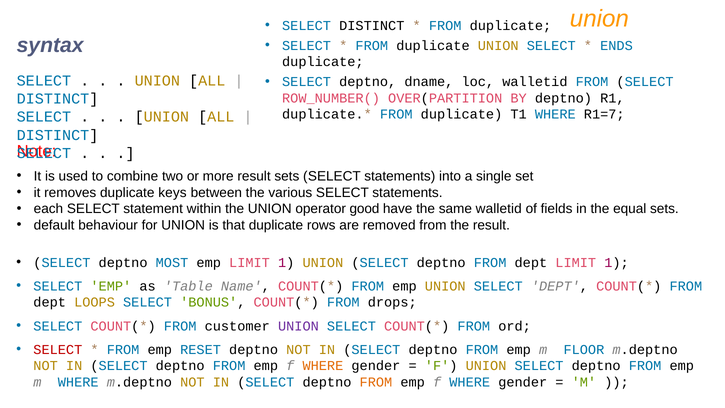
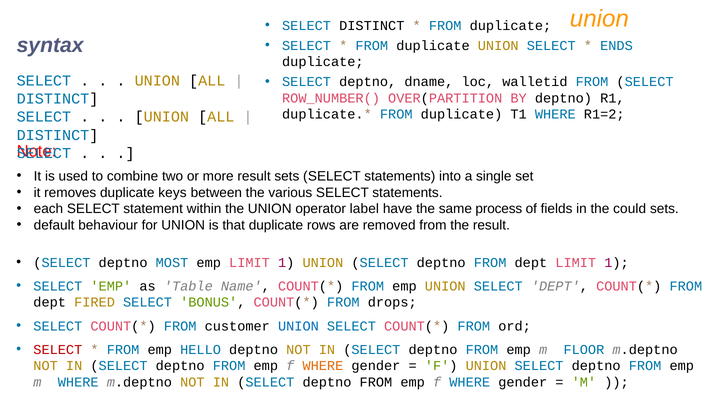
R1=7: R1=7 -> R1=2 (604, 114)
good: good -> label (364, 209)
same walletid: walletid -> process (499, 209)
equal: equal -> could (630, 209)
LOOPS: LOOPS -> FIRED (95, 302)
UNION colour: purple -> blue (298, 326)
RESET: RESET -> HELLO (201, 349)
FROM colour: orange -> black (376, 382)
